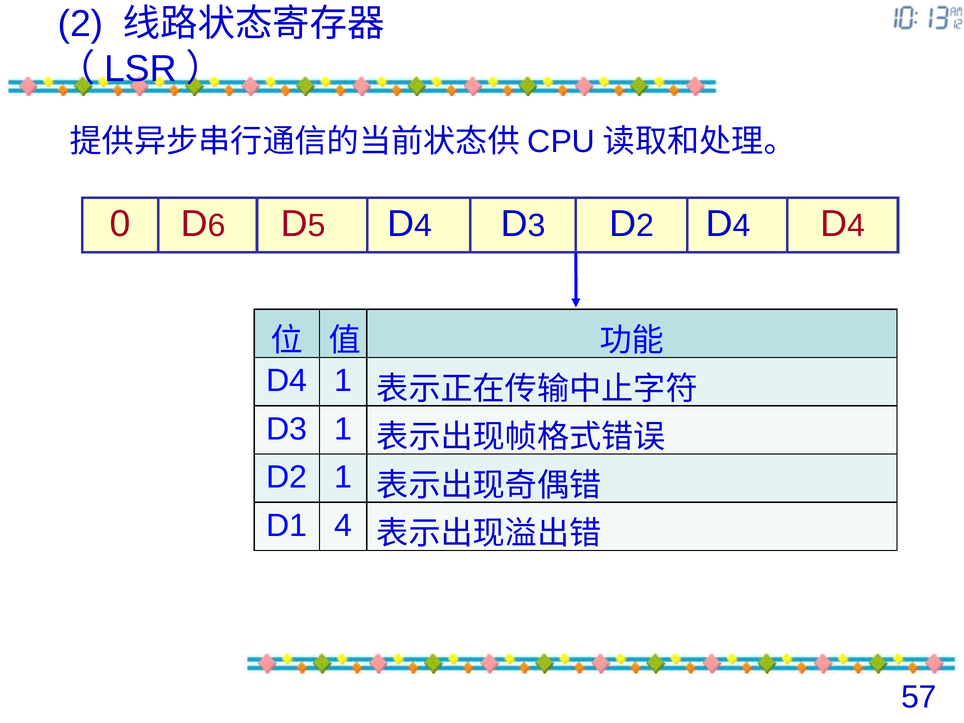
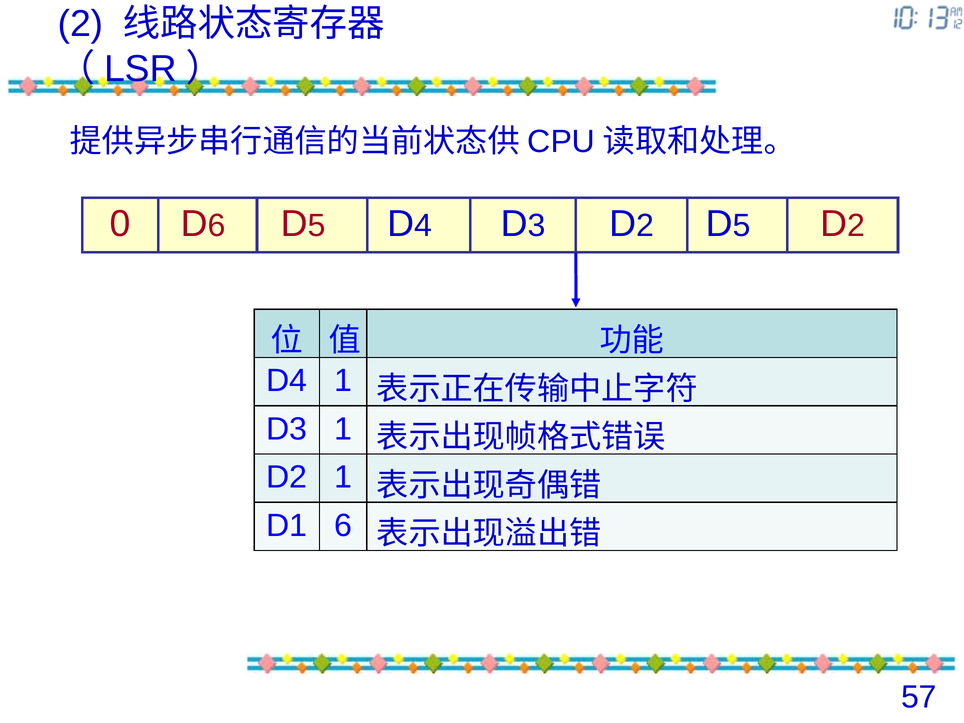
4: 4 -> 5 (742, 226)
4: 4 -> 2 (856, 226)
D1 4: 4 -> 6 (343, 526)
